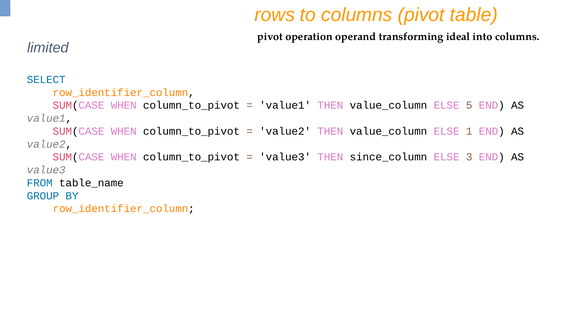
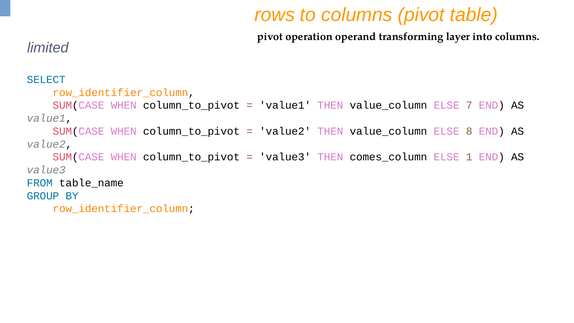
ideal: ideal -> layer (458, 37)
5: 5 -> 7 (469, 105)
1: 1 -> 8 (469, 131)
since_column: since_column -> comes_column (388, 157)
3: 3 -> 1 (469, 157)
